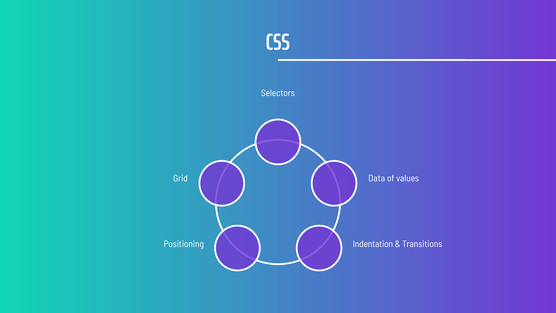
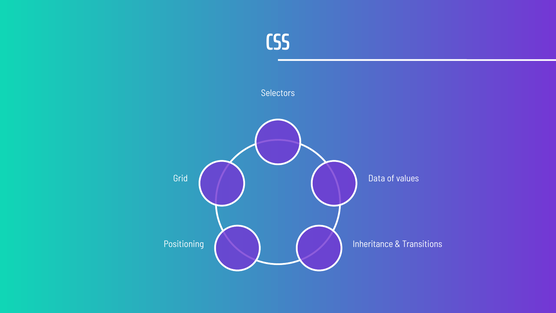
Indentation: Indentation -> Inheritance (373, 244)
